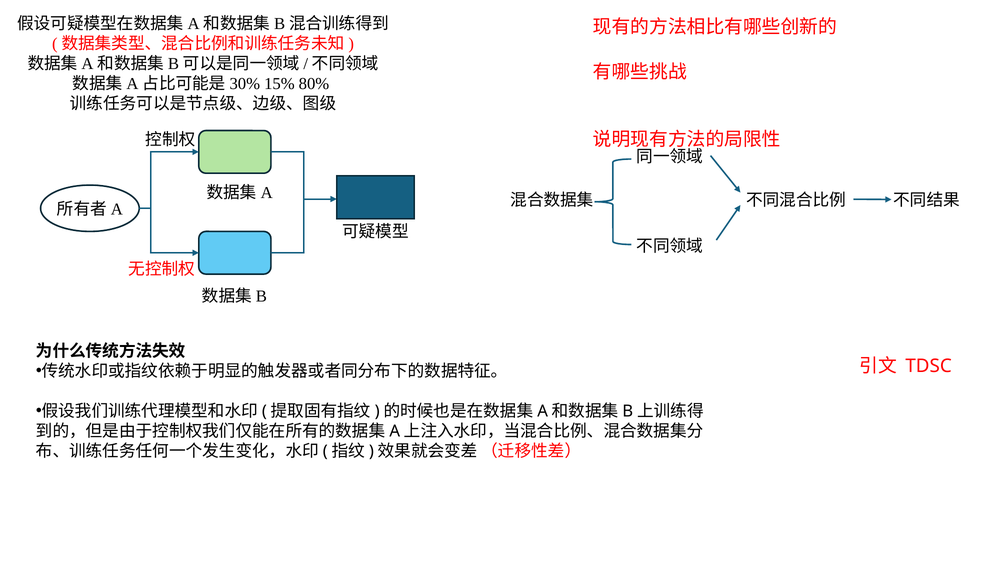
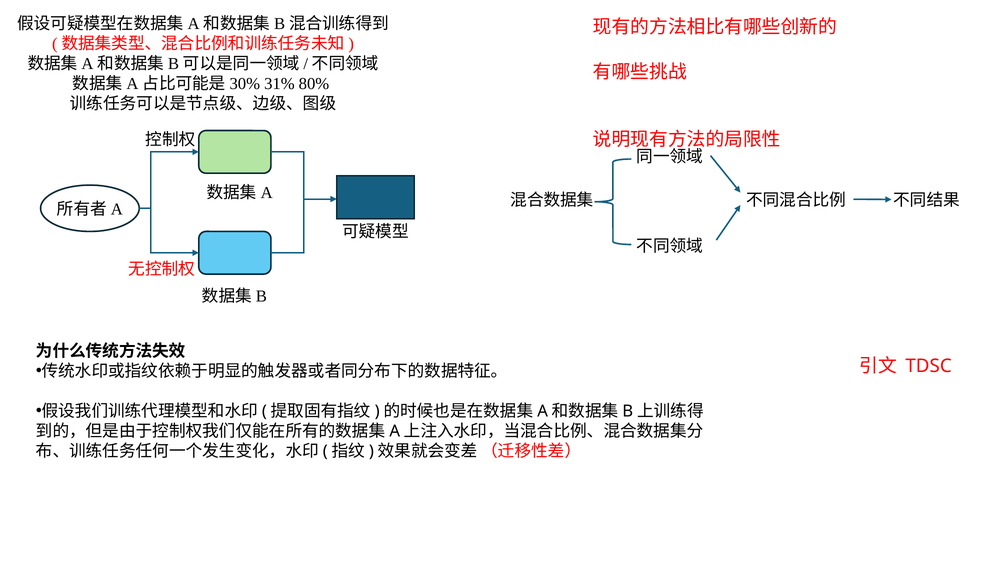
15%: 15% -> 31% (279, 84)
